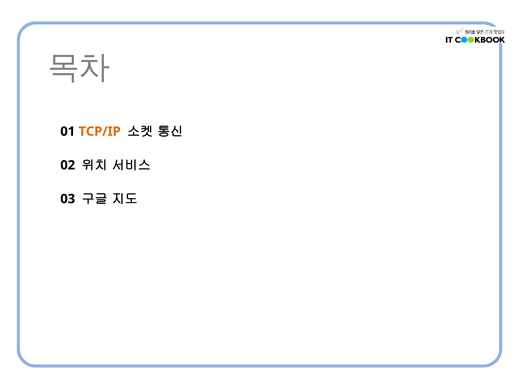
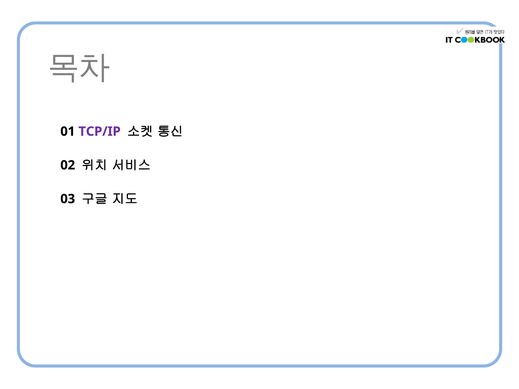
TCP/IP colour: orange -> purple (100, 132)
